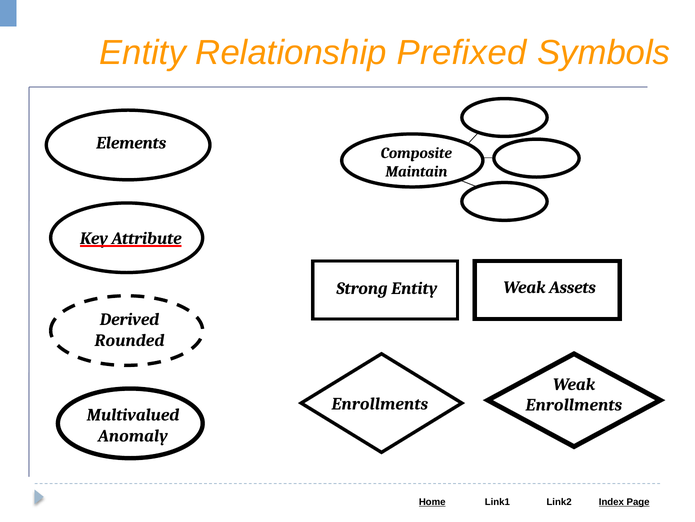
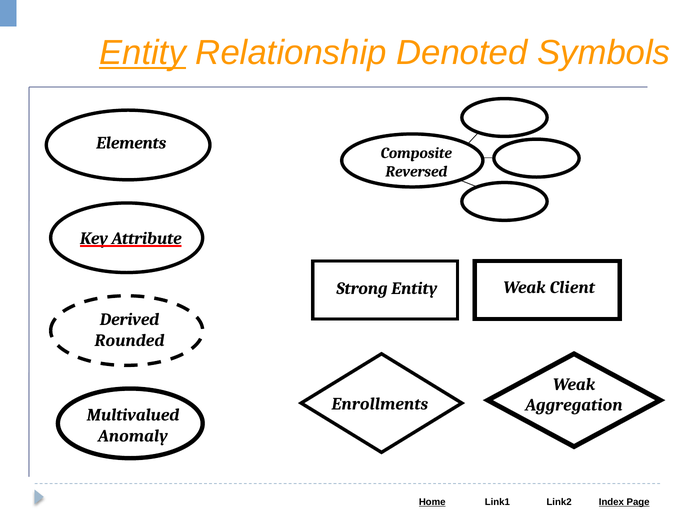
Entity underline: none -> present (143, 53)
Prefixed: Prefixed -> Denoted (462, 53)
Maintain: Maintain -> Reversed (416, 171)
Assets: Assets -> Client (572, 287)
Enrollments: Enrollments -> Aggregation (574, 405)
